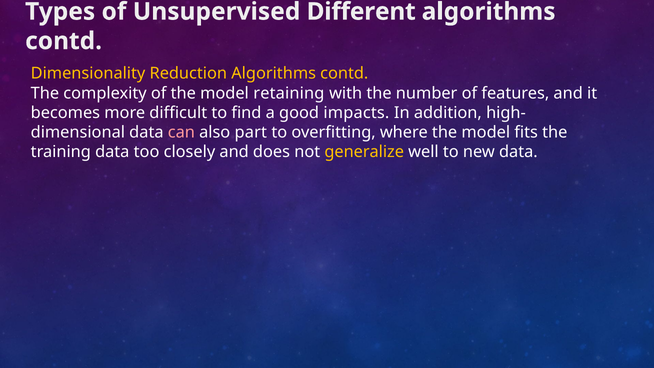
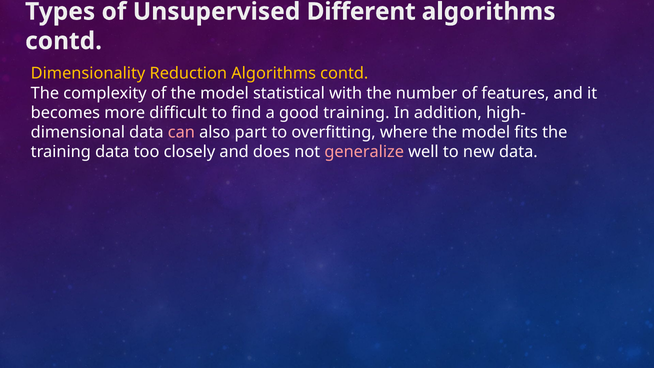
retaining: retaining -> statistical (289, 93)
good impacts: impacts -> training (356, 113)
generalize colour: yellow -> pink (364, 152)
